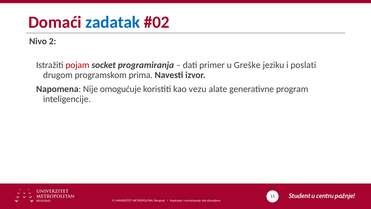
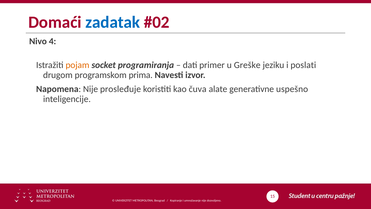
2: 2 -> 4 (53, 41)
pojam colour: red -> orange (77, 65)
omogućuje: omogućuje -> prosleđuje (121, 89)
vezu: vezu -> čuva (198, 89)
program: program -> uspešno (292, 89)
